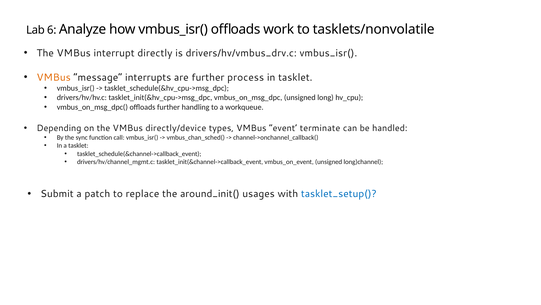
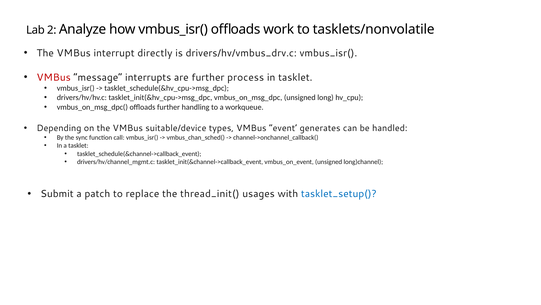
6: 6 -> 2 (52, 30)
VMBus colour: orange -> red (54, 77)
directly/device: directly/device -> suitable/device (176, 128)
terminate: terminate -> generates (320, 128)
around_init(: around_init( -> thread_init( (210, 193)
